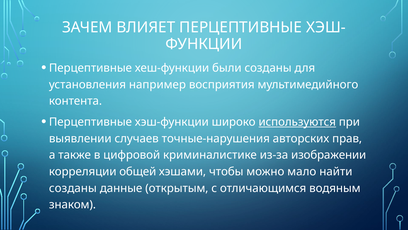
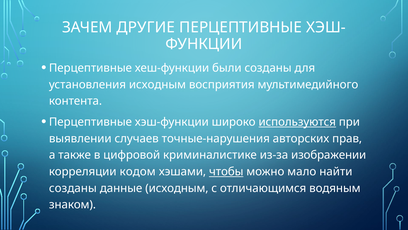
ВЛИЯЕТ: ВЛИЯЕТ -> ДРУГИЕ (146, 27)
установления например: например -> исходным (157, 84)
общей: общей -> кодом (138, 171)
чтобы underline: none -> present (226, 171)
данные открытым: открытым -> исходным (177, 188)
